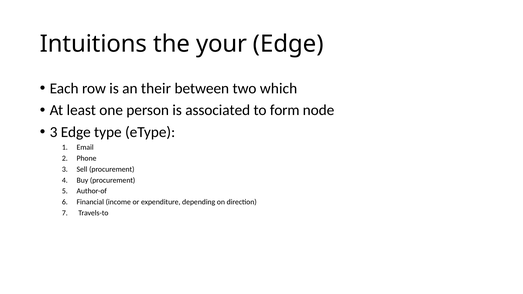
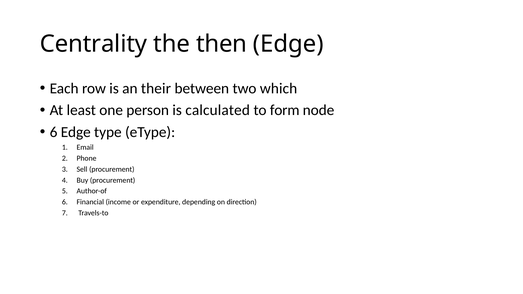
Intuitions: Intuitions -> Centrality (93, 44)
your: your -> then (222, 44)
associated: associated -> calculated (218, 110)
3: 3 -> 6 (54, 132)
